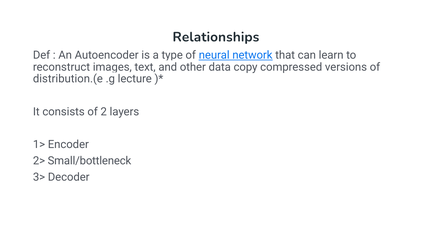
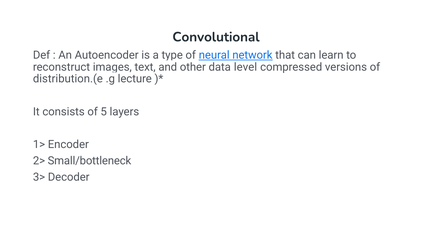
Relationships: Relationships -> Convolutional (216, 37)
copy: copy -> level (245, 67)
2: 2 -> 5 (104, 112)
